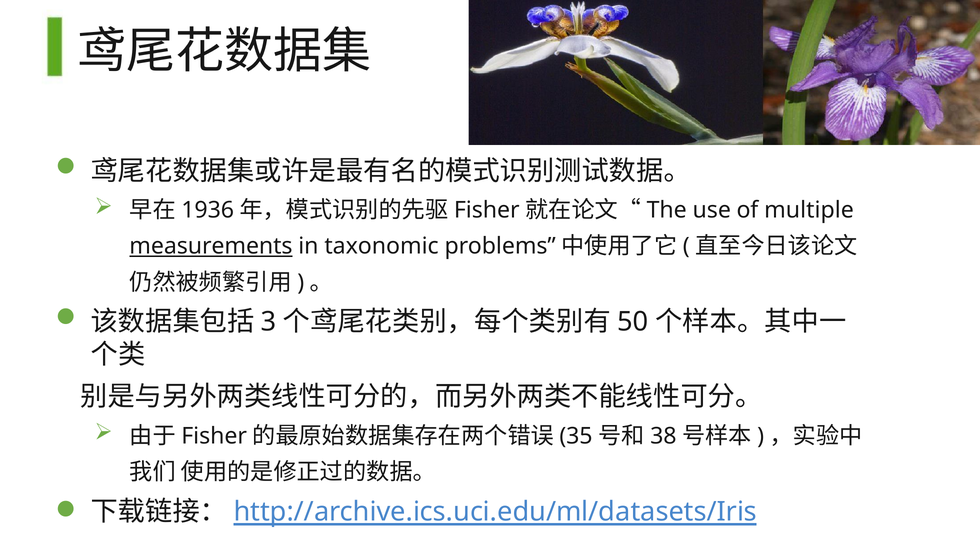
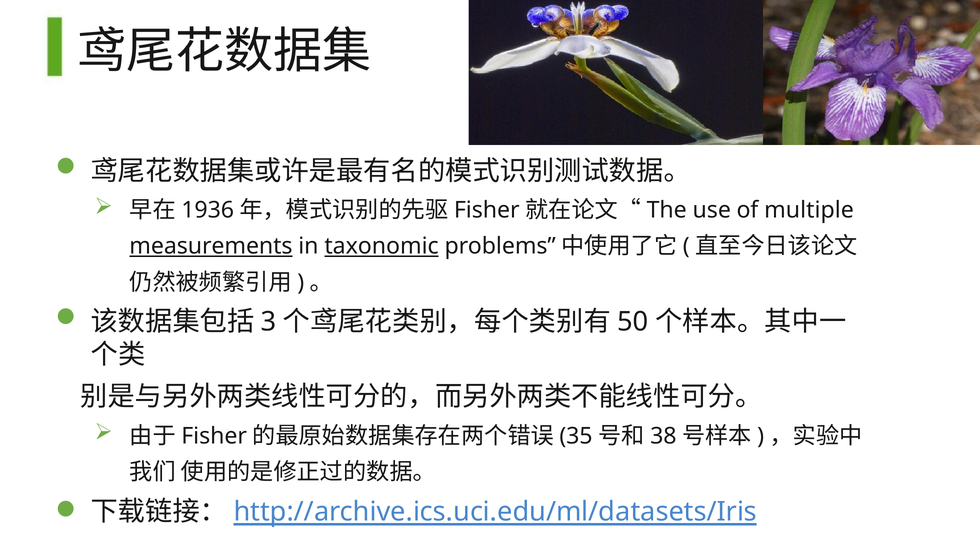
taxonomic underline: none -> present (382, 246)
